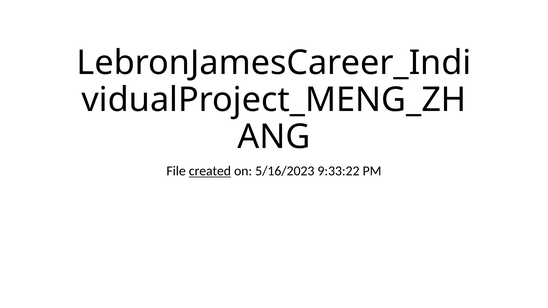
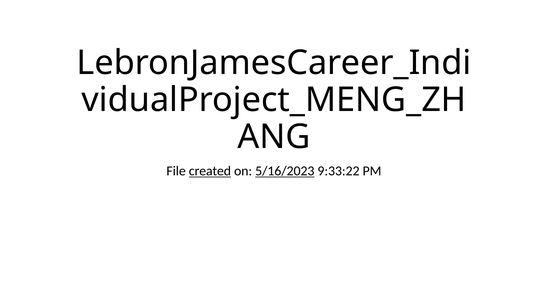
5/16/2023 underline: none -> present (285, 171)
